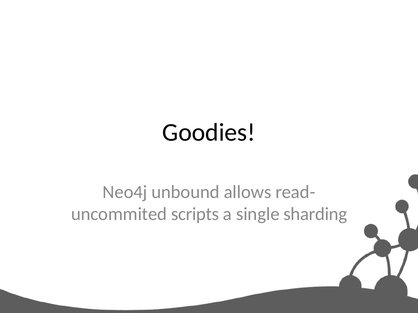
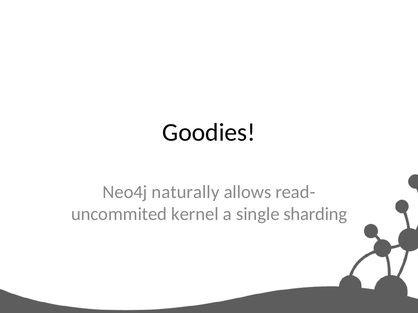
unbound: unbound -> naturally (185, 192)
scripts: scripts -> kernel (195, 214)
